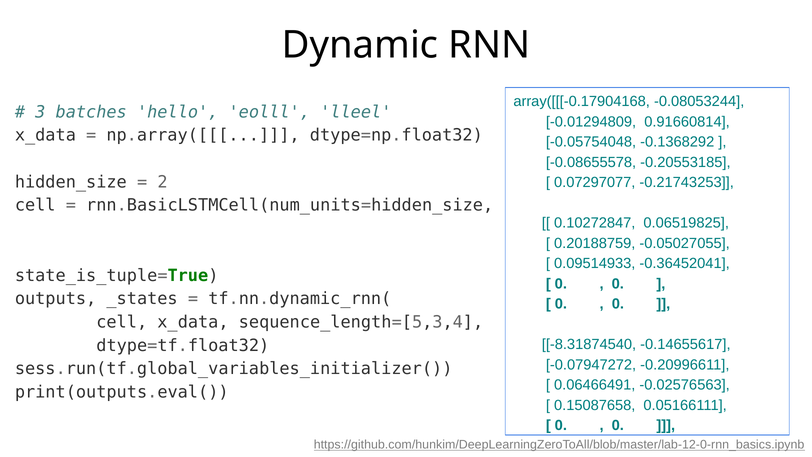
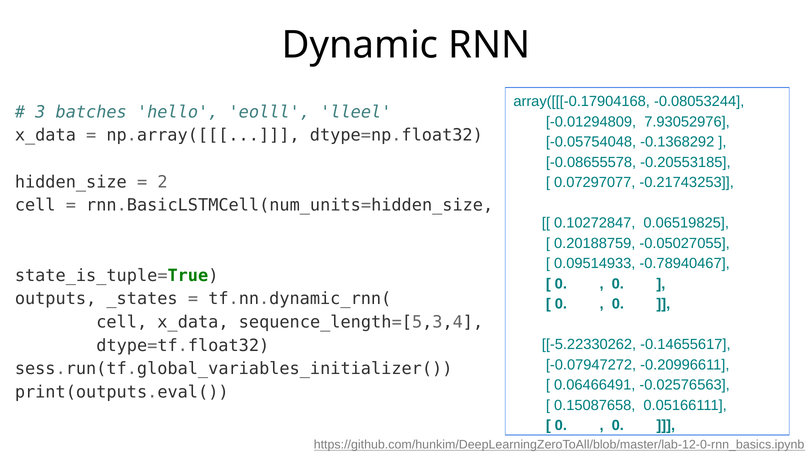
0.91660814: 0.91660814 -> 7.93052976 (687, 122)
-0.36452041: -0.36452041 -> -0.78940467 (685, 263)
-8.31874540: -8.31874540 -> -5.22330262 (589, 344)
